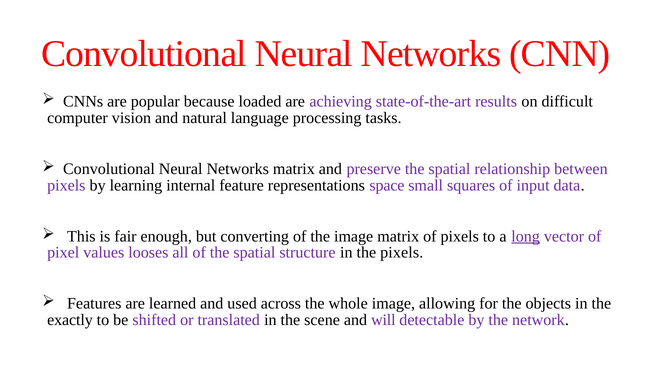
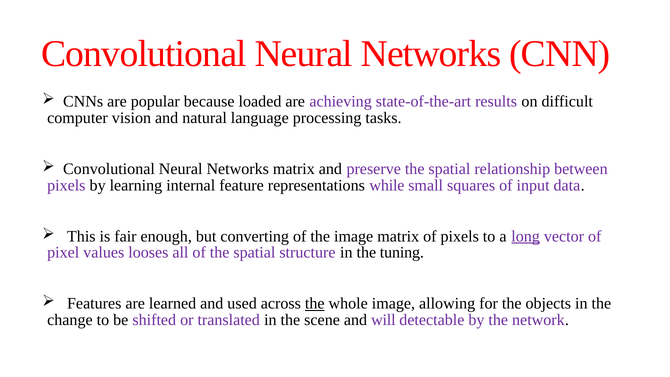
space: space -> while (387, 185)
the pixels: pixels -> tuning (402, 253)
the underline: none -> present (315, 304)
exactly: exactly -> change (70, 320)
